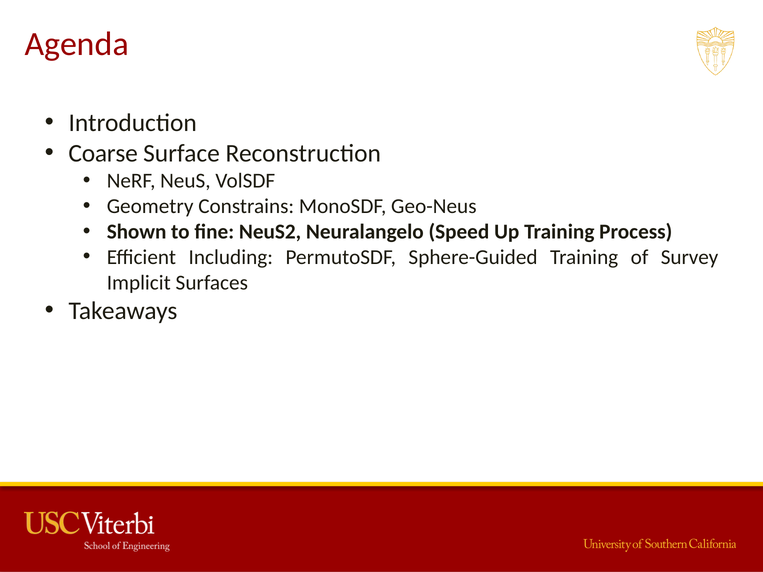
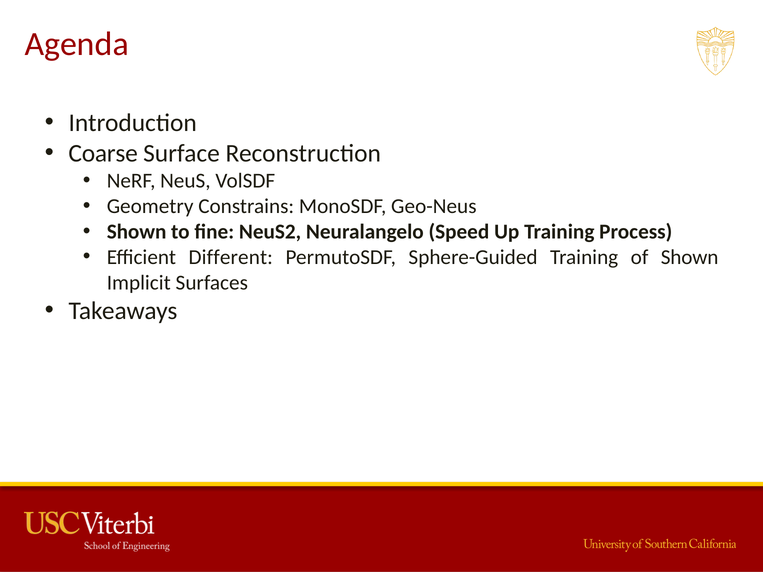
Including: Including -> Different (231, 257)
of Survey: Survey -> Shown (690, 257)
